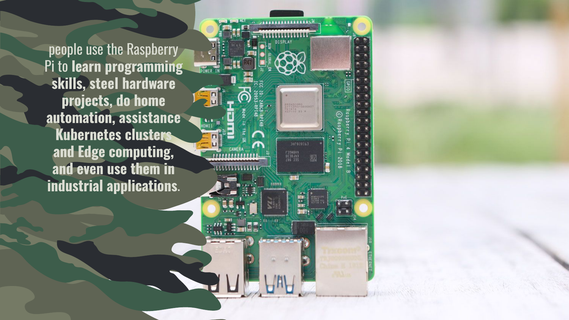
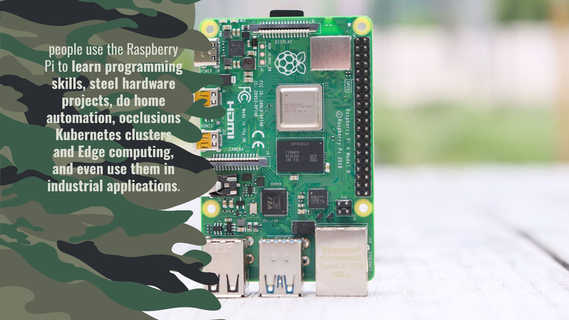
assistance: assistance -> occlusions (150, 118)
